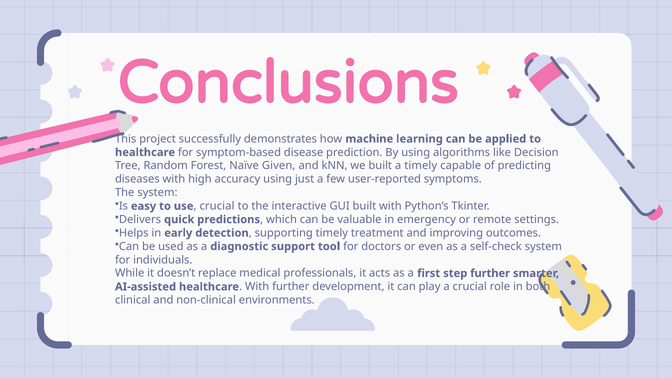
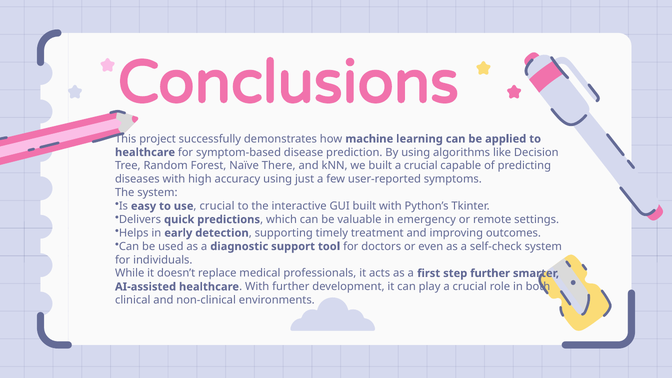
Given: Given -> There (279, 166)
built a timely: timely -> crucial (421, 166)
